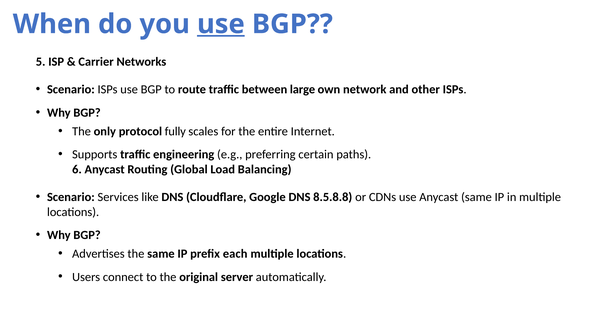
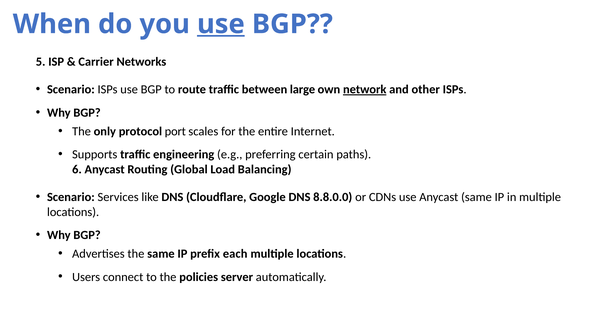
network underline: none -> present (365, 90)
fully: fully -> port (175, 131)
8.5.8.8: 8.5.8.8 -> 8.8.0.0 (333, 197)
original: original -> policies (199, 277)
